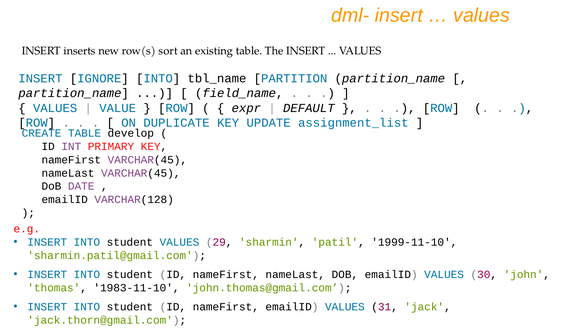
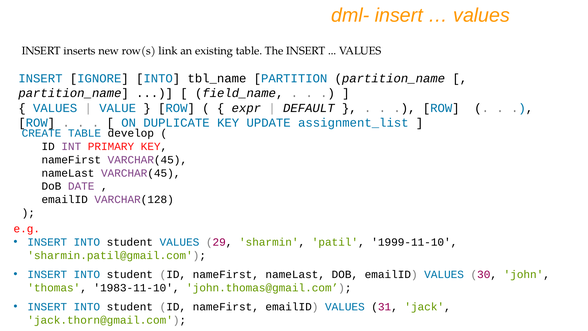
sort: sort -> link (168, 51)
